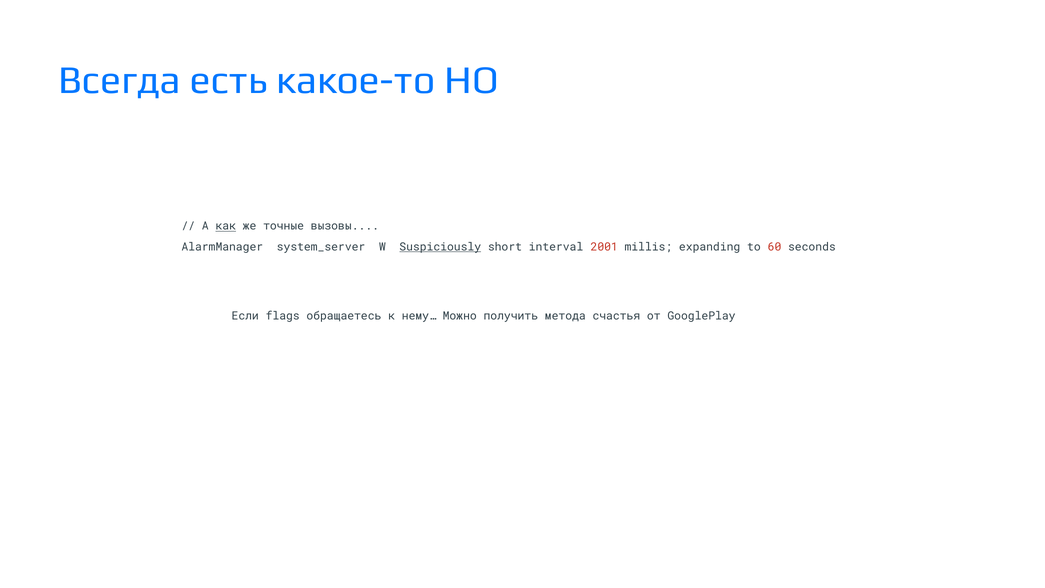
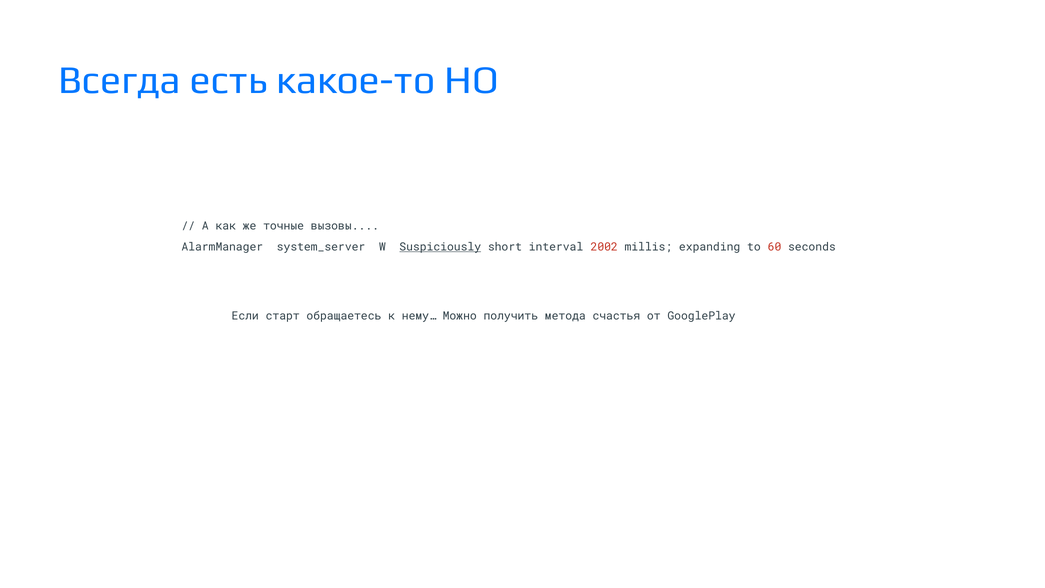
как underline: present -> none (226, 226)
2001: 2001 -> 2002 (604, 247)
flags: flags -> старт (283, 316)
